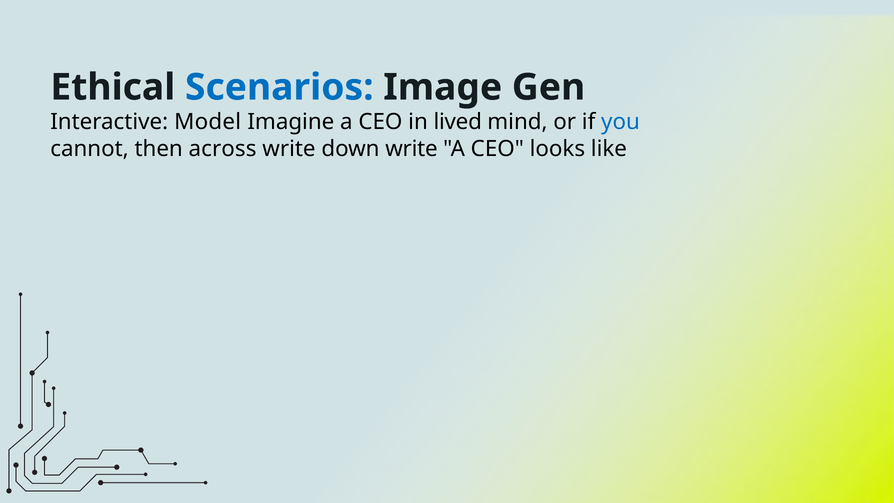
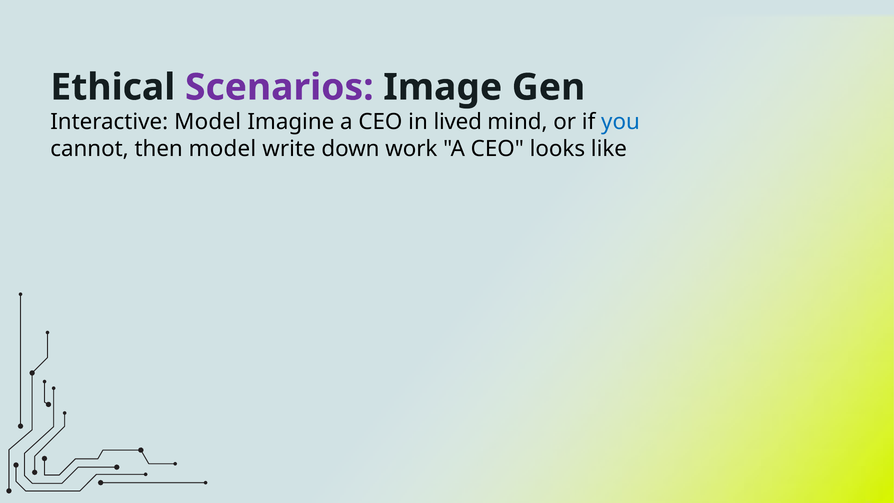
Scenarios colour: blue -> purple (279, 87)
then across: across -> model (222, 149)
down write: write -> work (411, 149)
